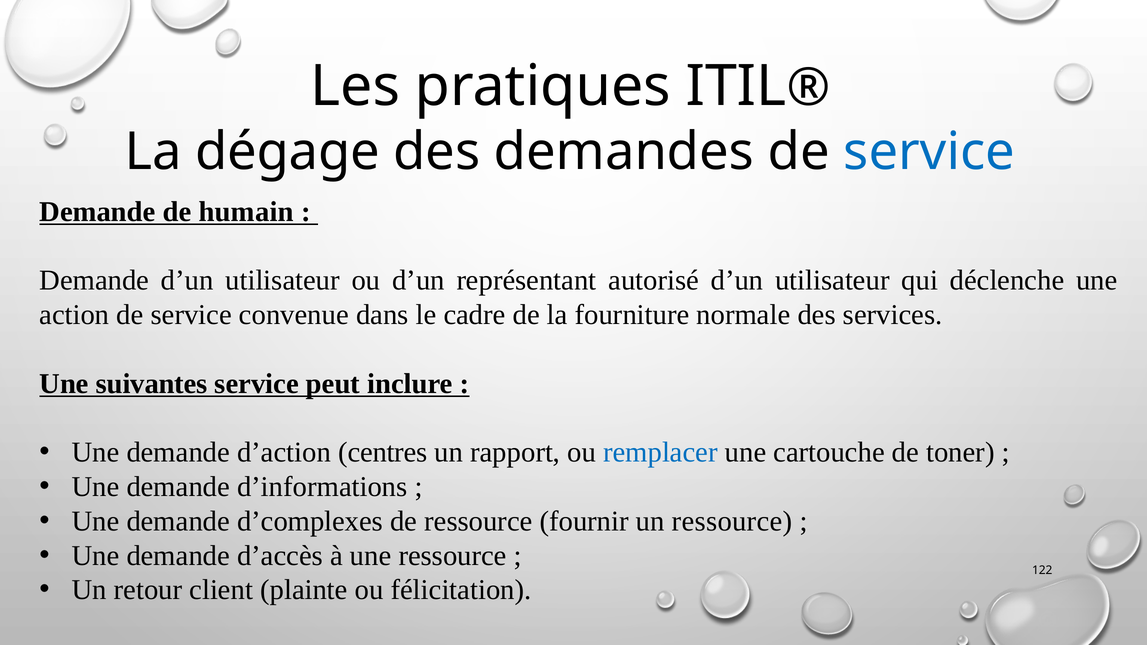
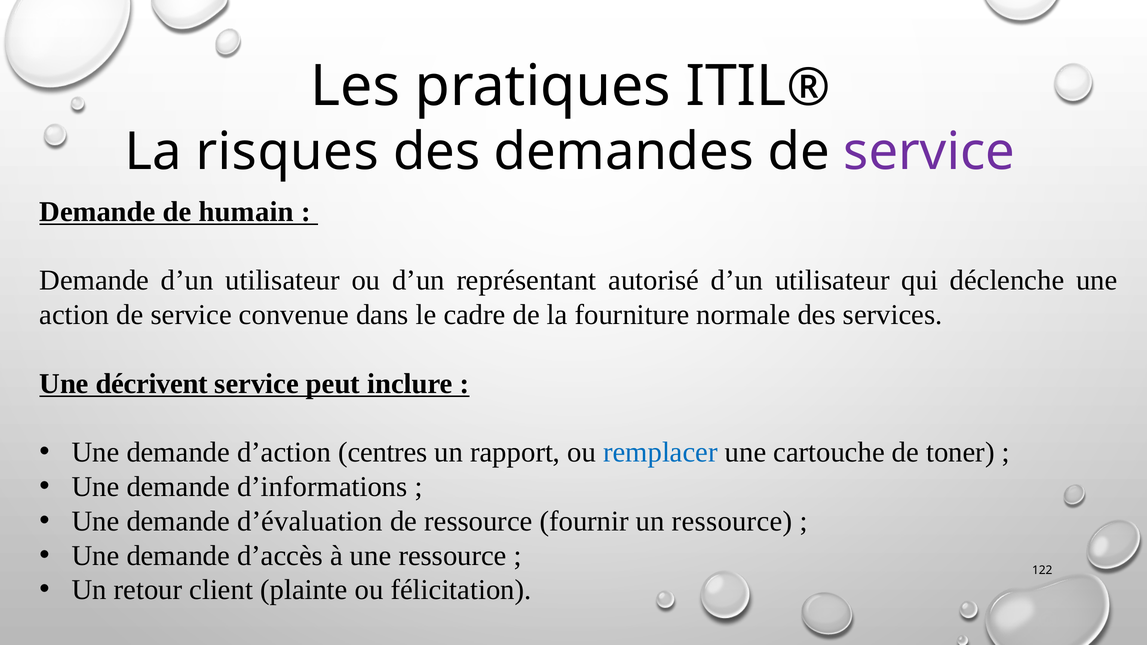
dégage: dégage -> risques (287, 152)
service colour: blue -> purple (929, 152)
suivantes: suivantes -> décrivent (152, 384)
d’complexes: d’complexes -> d’évaluation (310, 521)
